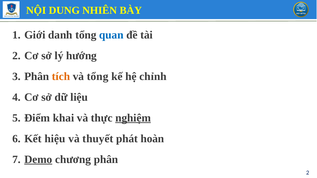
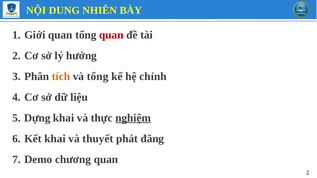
Giới danh: danh -> quan (60, 35)
quan colour: blue -> red (111, 35)
Điểm: Điểm -> Dựng (37, 118)
Kết hiệu: hiệu -> khai (55, 139)
hoàn: hoàn -> đăng (152, 139)
Demo underline: present -> none (38, 160)
chương phân: phân -> quan (106, 160)
